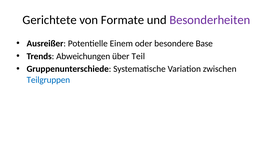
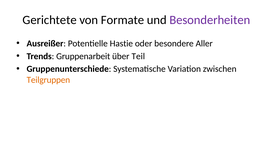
Einem: Einem -> Hastie (121, 43)
Base: Base -> Aller (204, 43)
Abweichungen: Abweichungen -> Gruppenarbeit (83, 56)
Teilgruppen colour: blue -> orange (48, 80)
